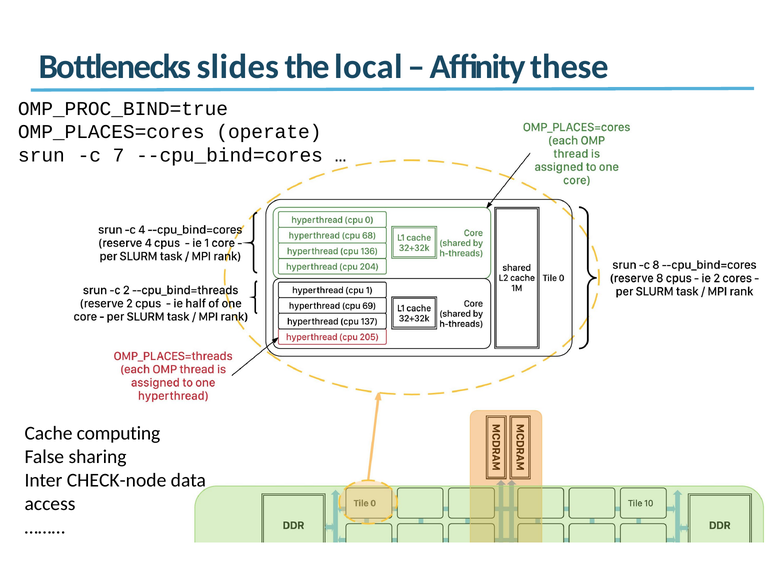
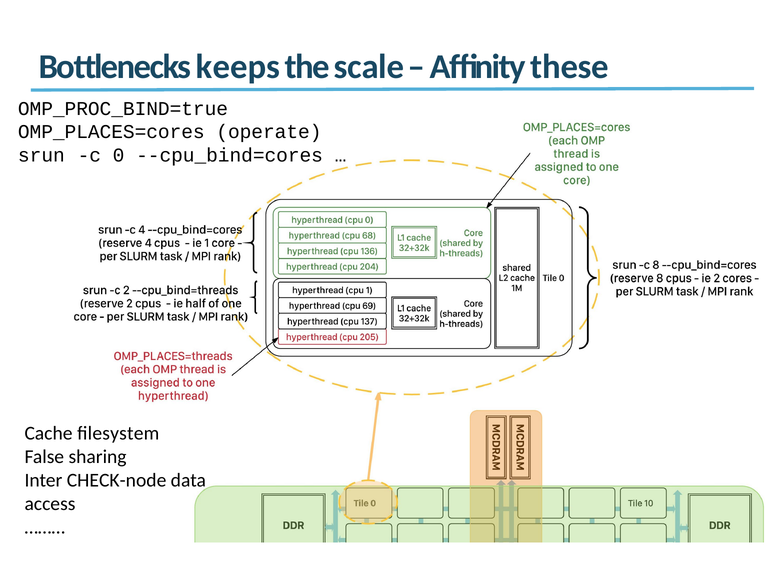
slides: slides -> keeps (238, 67)
local: local -> scale (369, 67)
7: 7 -> 0 (119, 155)
computing: computing -> ﬁlesystem (118, 433)
